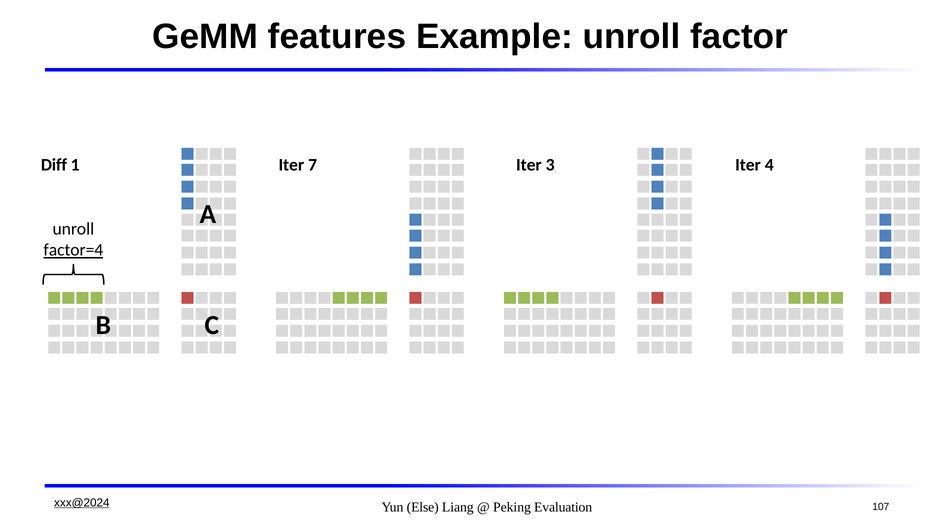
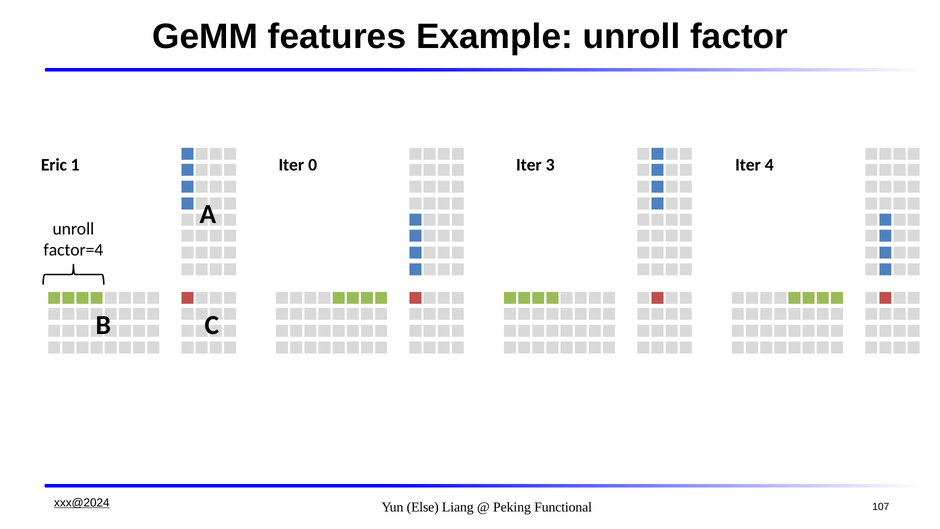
Diff: Diff -> Eric (54, 165)
7: 7 -> 0 (313, 165)
factor=4 underline: present -> none (73, 250)
Evaluation: Evaluation -> Functional (563, 507)
